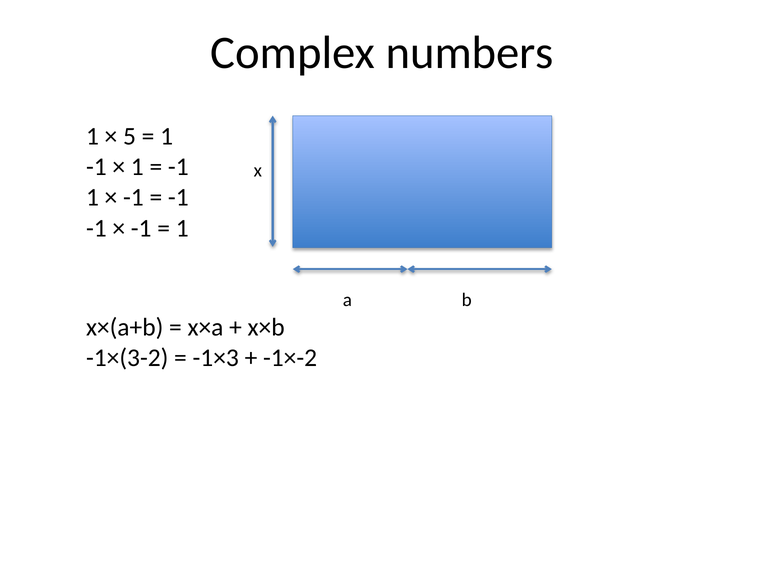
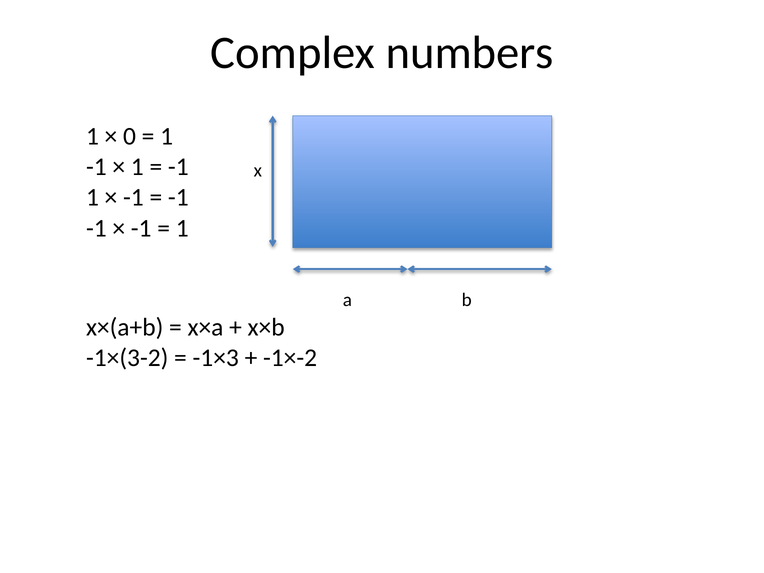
5: 5 -> 0 (130, 136)
